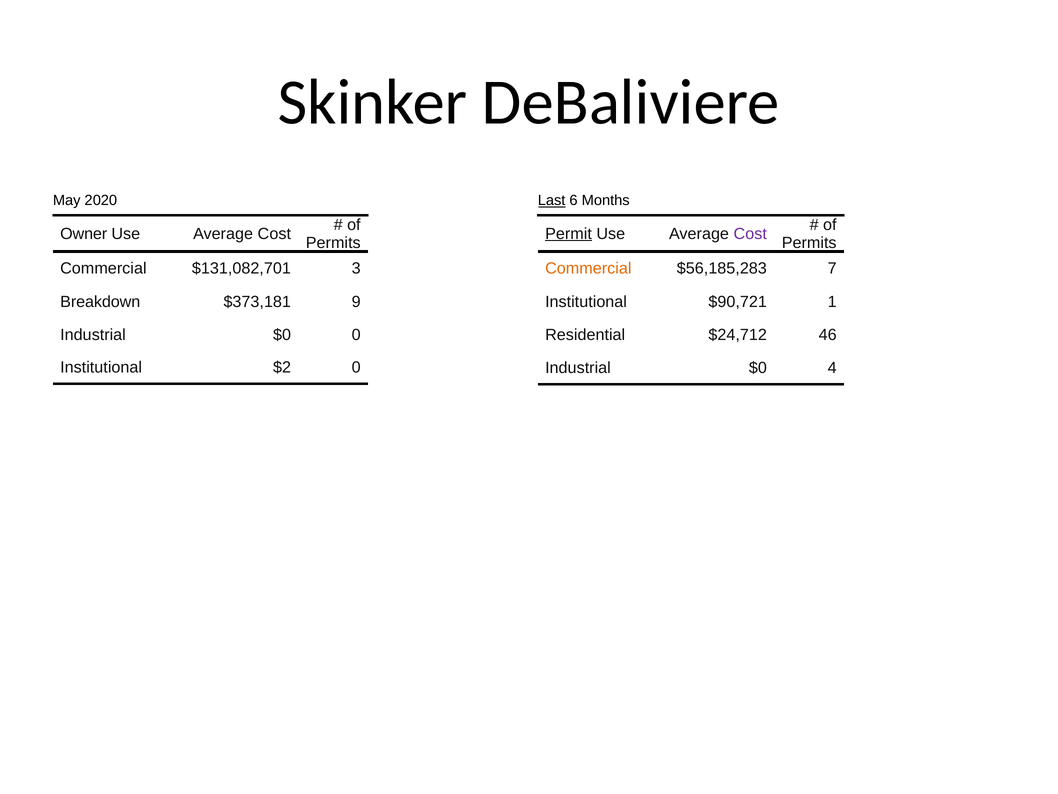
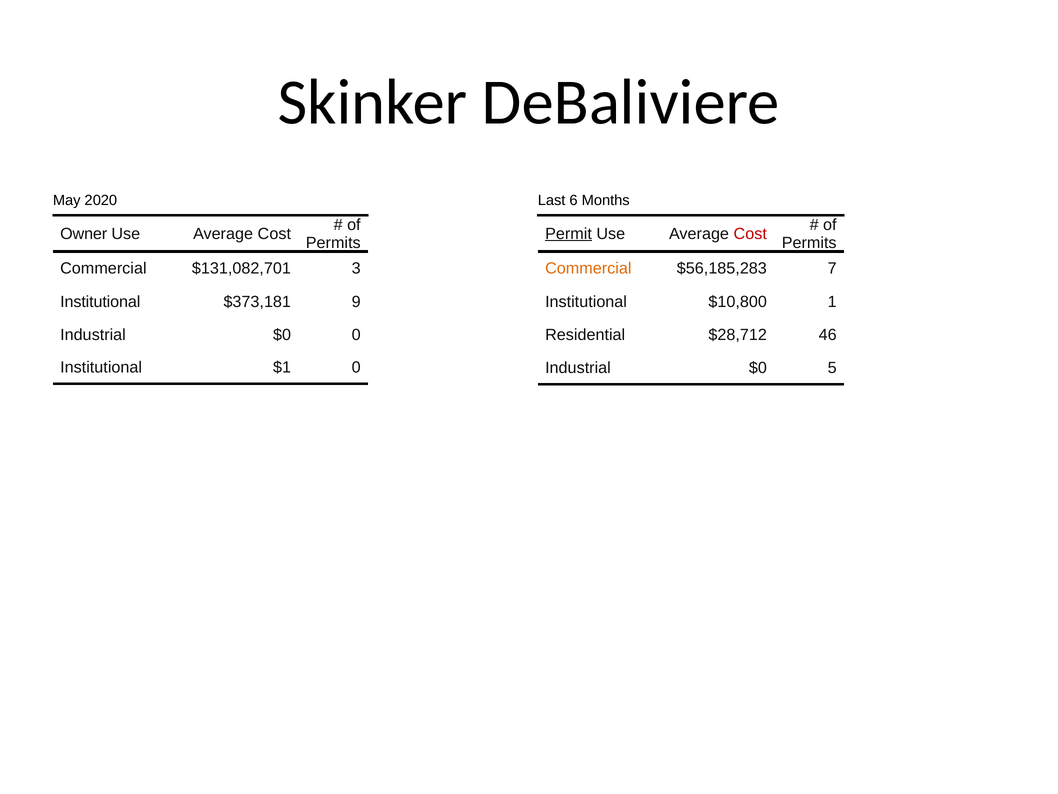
Last underline: present -> none (552, 200)
Cost colour: purple -> red (750, 234)
Breakdown: Breakdown -> Institutional (100, 302)
$90,721: $90,721 -> $10,800 (738, 302)
$24,712: $24,712 -> $28,712 (738, 335)
$2: $2 -> $1 (282, 367)
4: 4 -> 5 (832, 368)
